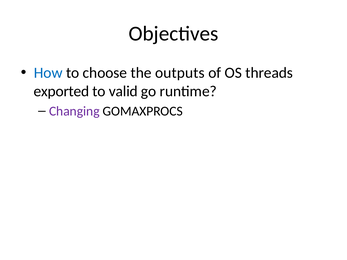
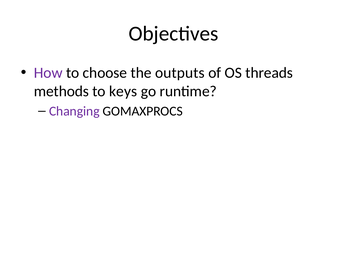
How colour: blue -> purple (48, 73)
exported: exported -> methods (61, 91)
valid: valid -> keys (123, 91)
